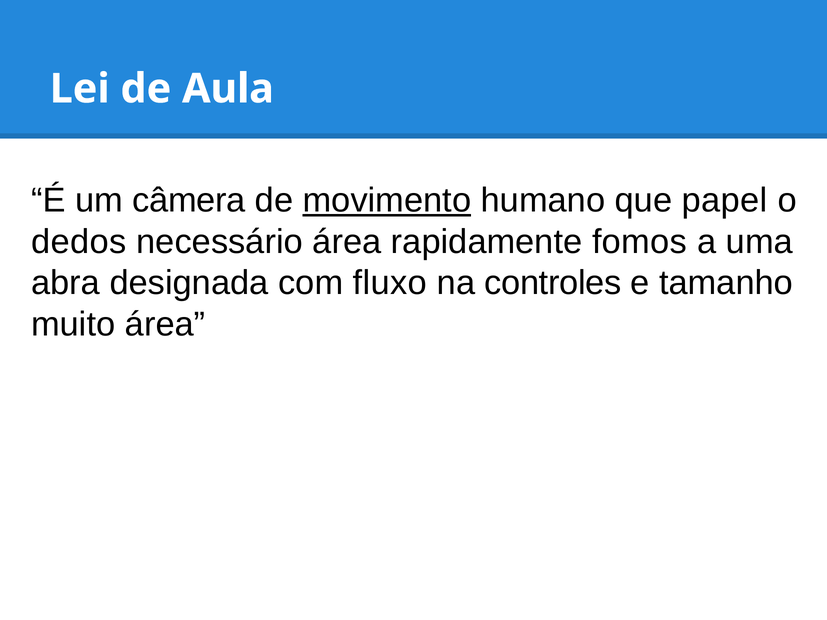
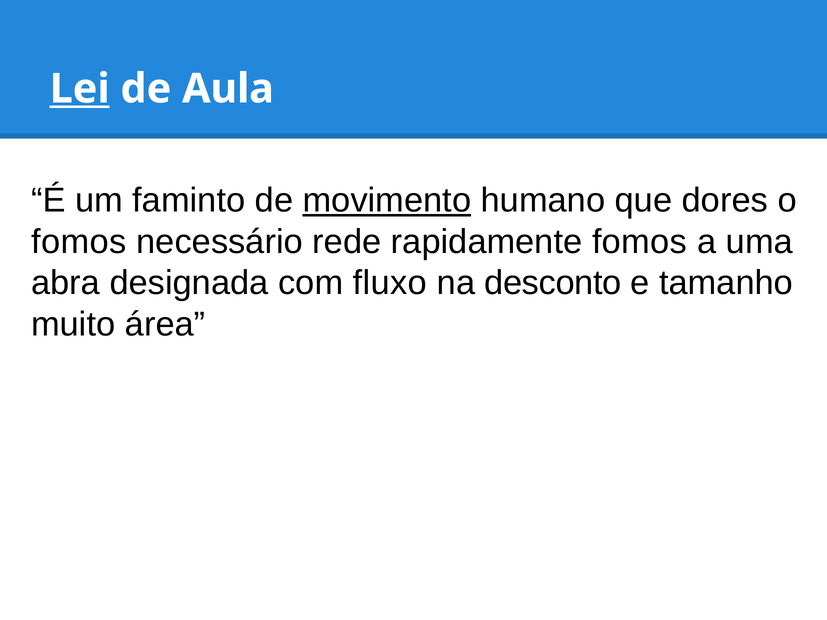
Lei underline: none -> present (80, 89)
câmera: câmera -> faminto (189, 201)
papel: papel -> dores (725, 201)
dedos: dedos -> fomos (79, 242)
necessário área: área -> rede (347, 242)
controles: controles -> desconto (553, 283)
